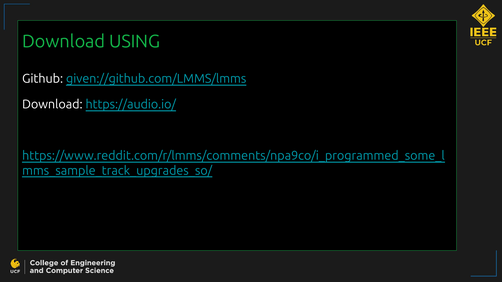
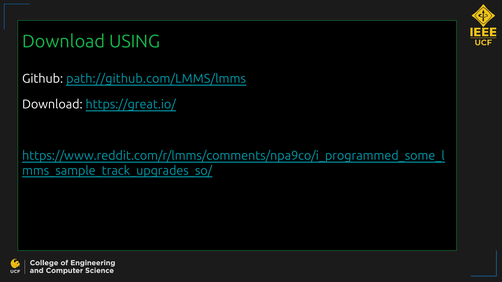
given://github.com/LMMS/lmms: given://github.com/LMMS/lmms -> path://github.com/LMMS/lmms (156, 79)
https://audio.io/: https://audio.io/ -> https://great.io/ (131, 105)
